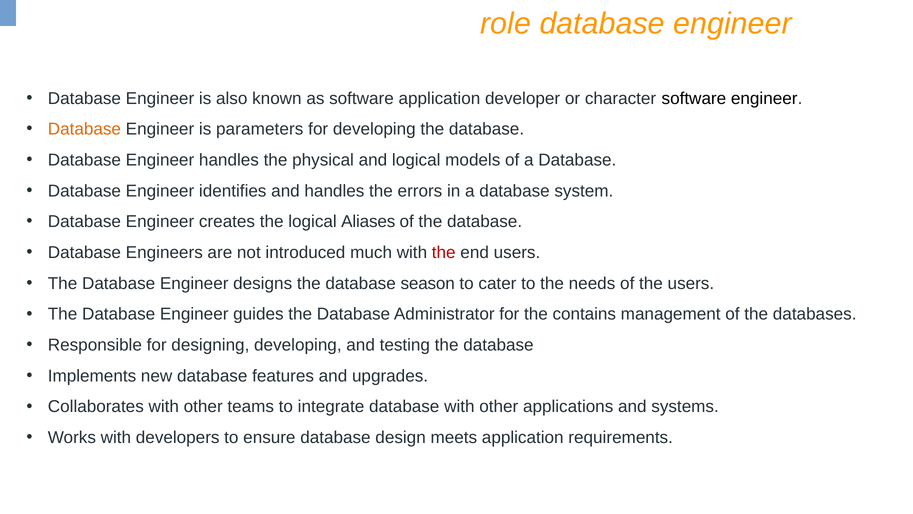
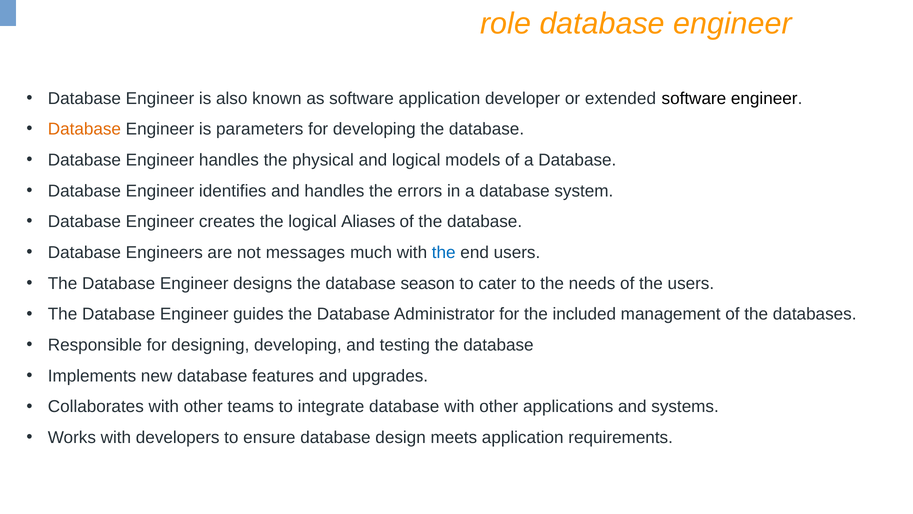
character: character -> extended (620, 98)
introduced: introduced -> messages (305, 252)
the colour: red -> blue (444, 252)
contains: contains -> included (584, 314)
